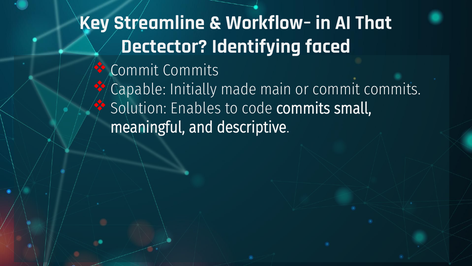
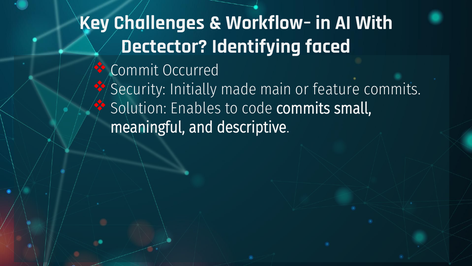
Streamline: Streamline -> Challenges (159, 23)
That: That -> With (374, 23)
Commits: Commits -> Occurred (191, 70)
Capable: Capable -> Security (138, 89)
or commit: commit -> feature (336, 89)
